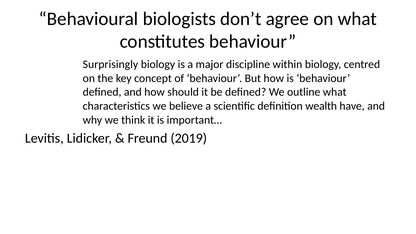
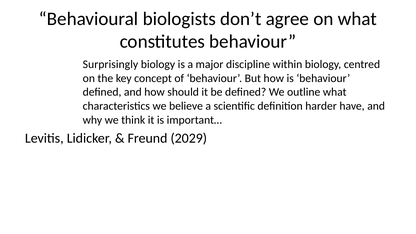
wealth: wealth -> harder (321, 106)
2019: 2019 -> 2029 (189, 138)
